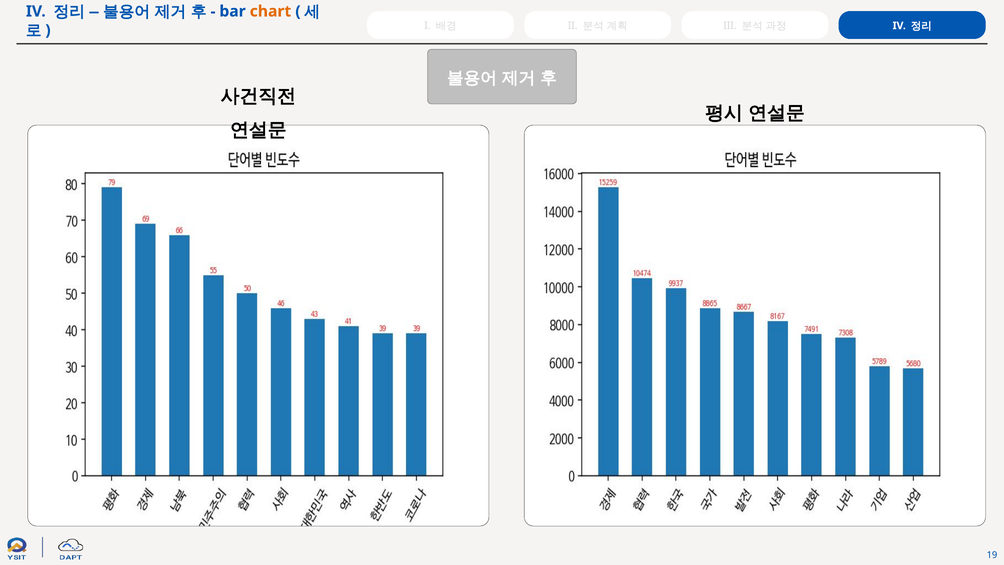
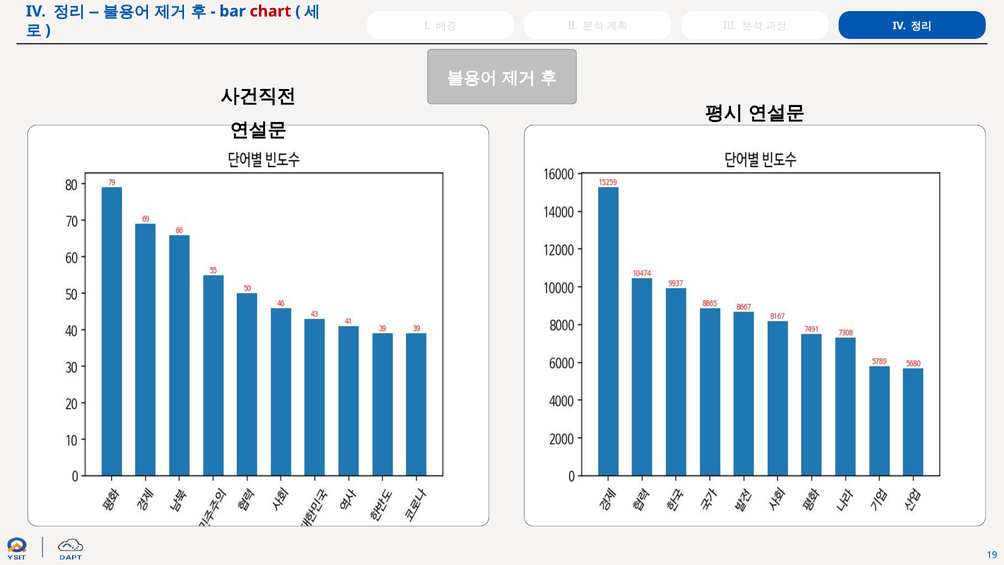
chart colour: orange -> red (270, 11)
